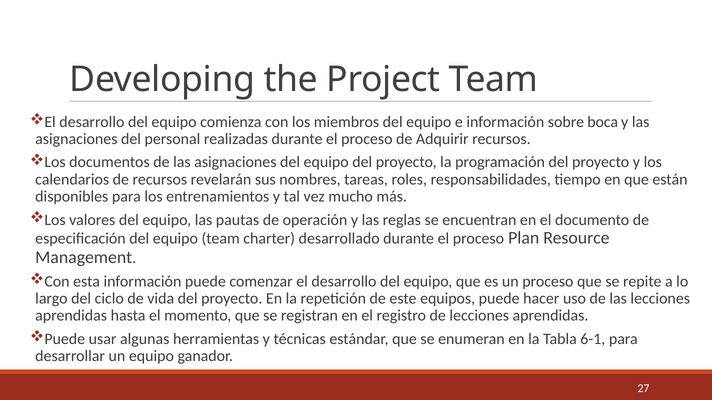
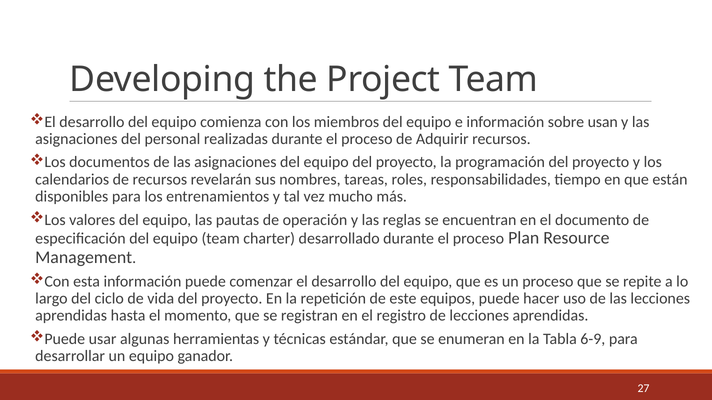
boca: boca -> usan (603, 122)
6-1: 6-1 -> 6-9 (593, 339)
